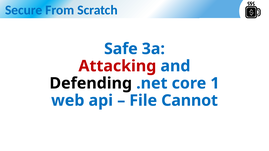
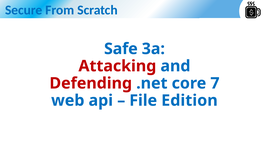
Defending colour: black -> red (91, 83)
1: 1 -> 7 (215, 83)
Cannot: Cannot -> Edition (189, 101)
